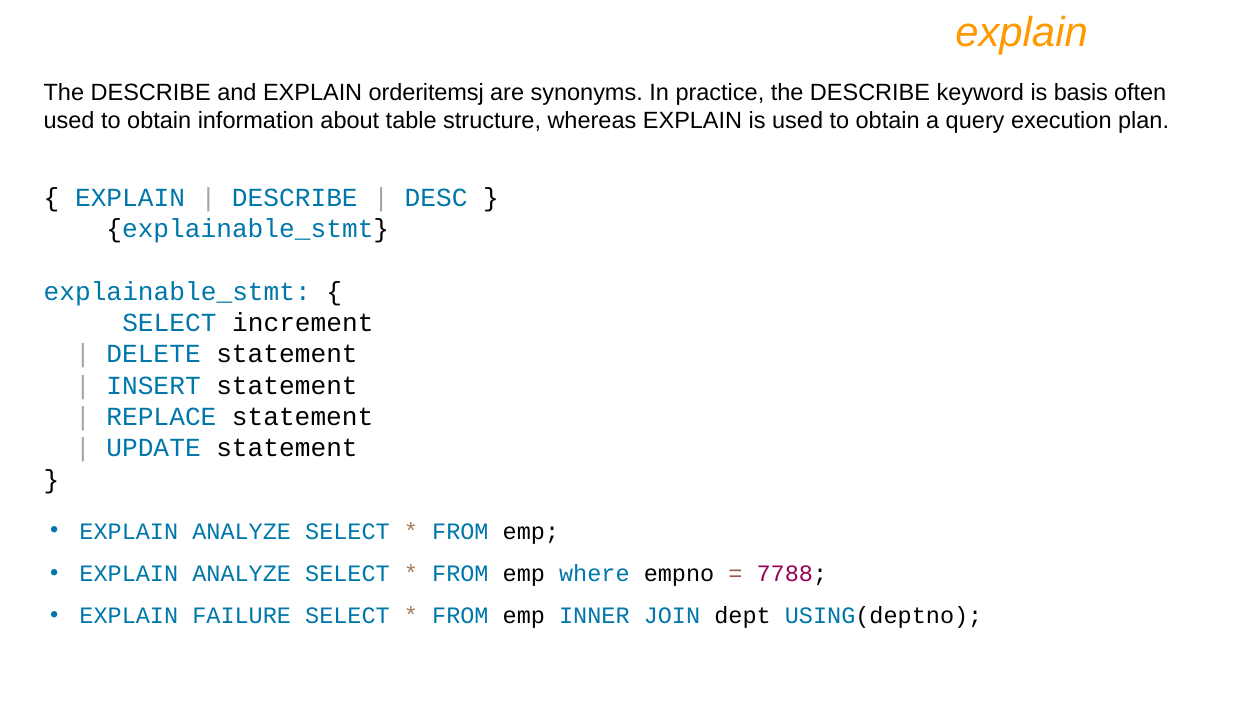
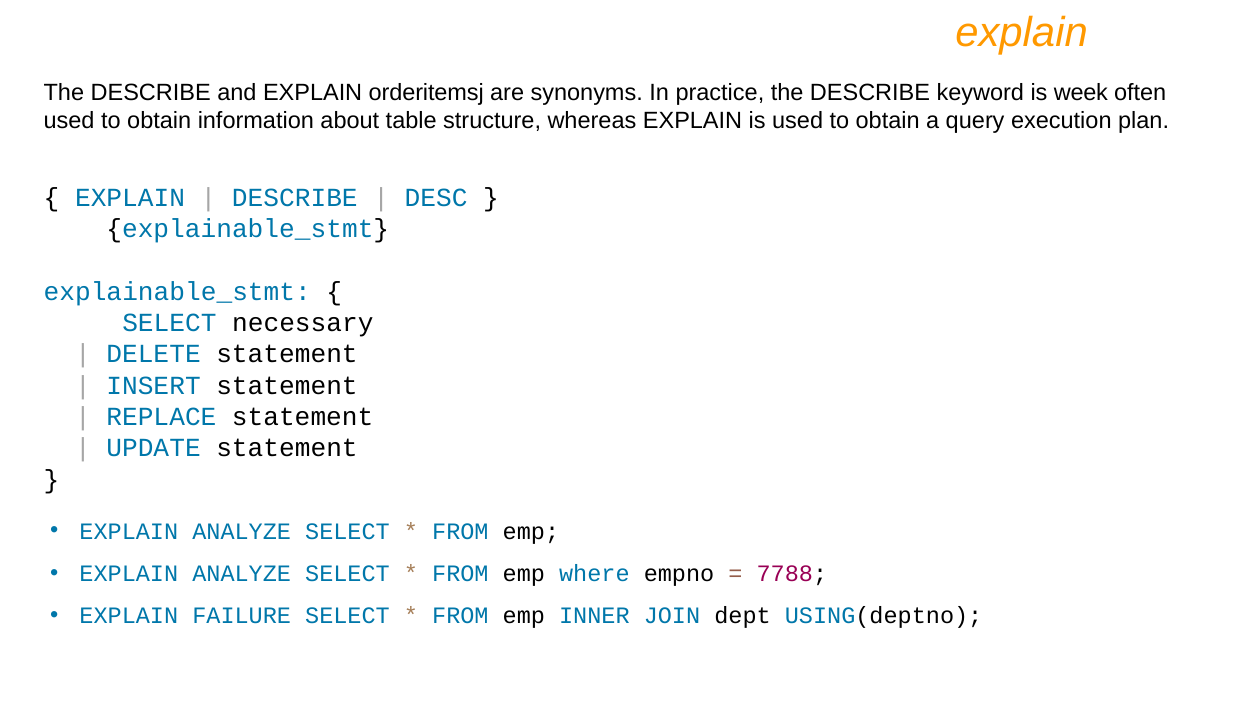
basis: basis -> week (1081, 93)
increment: increment -> necessary (303, 323)
